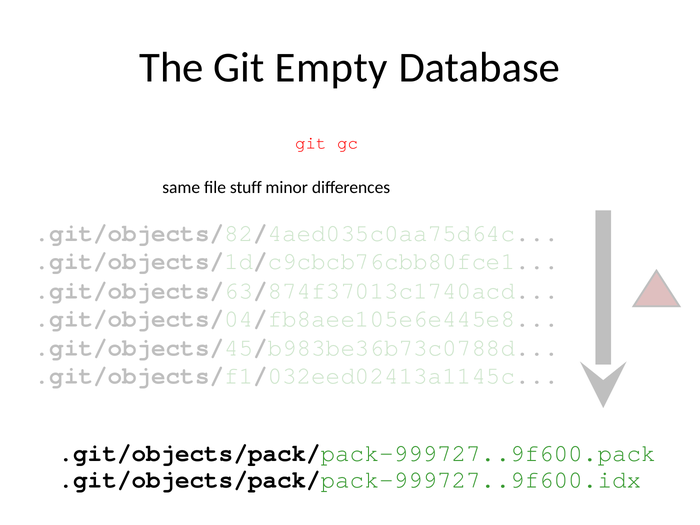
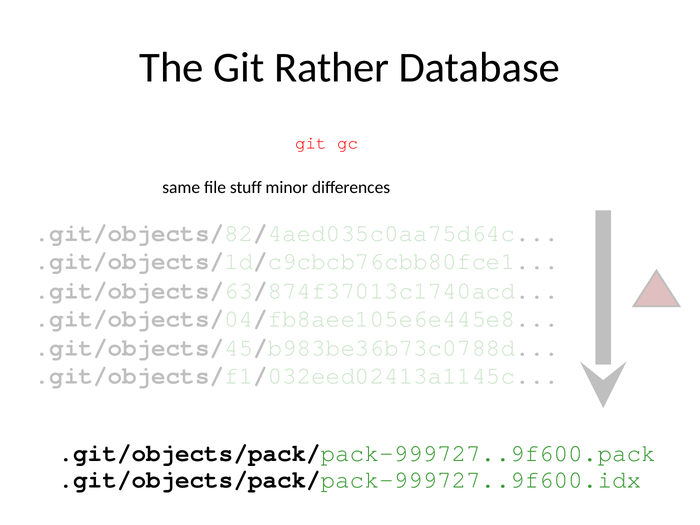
Empty: Empty -> Rather (332, 68)
